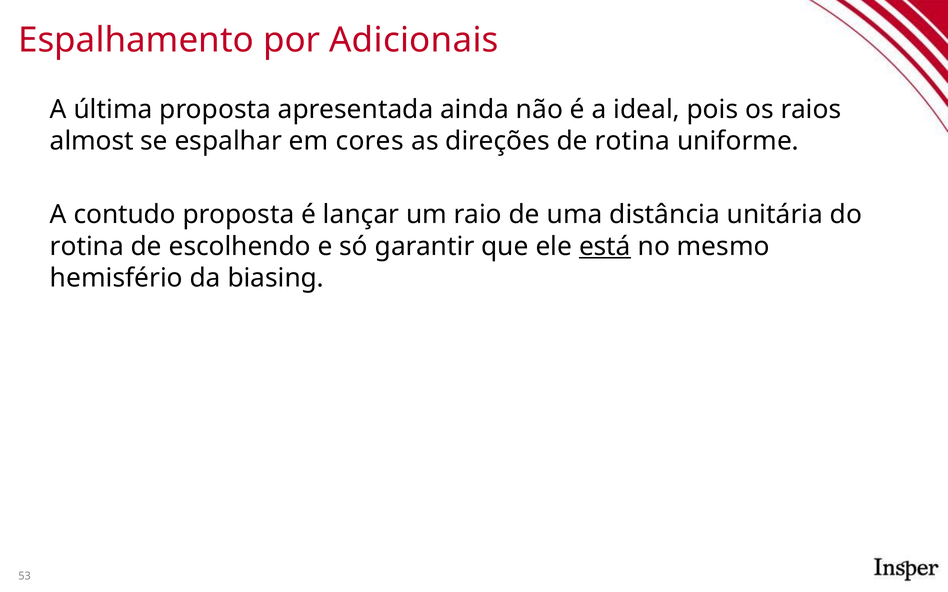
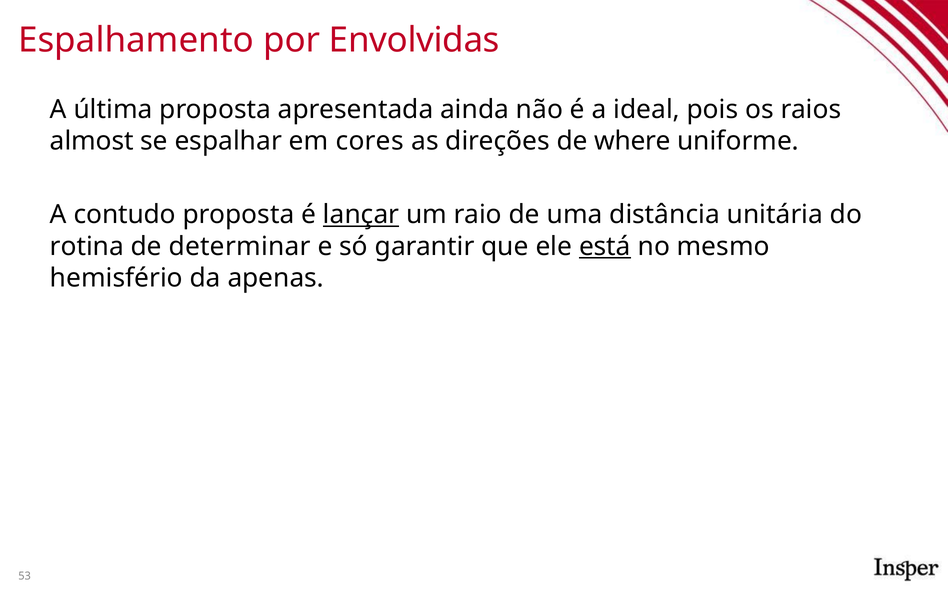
Adicionais: Adicionais -> Envolvidas (414, 40)
de rotina: rotina -> where (633, 141)
lançar underline: none -> present (361, 215)
escolhendo: escolhendo -> determinar (240, 247)
biasing: biasing -> apenas (276, 278)
